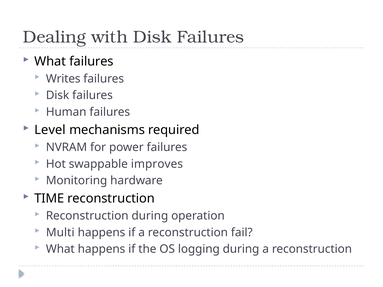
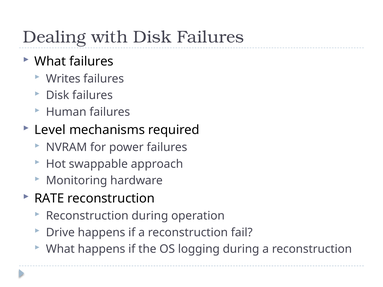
improves: improves -> approach (157, 164)
TIME: TIME -> RATE (49, 199)
Multi: Multi -> Drive (60, 233)
